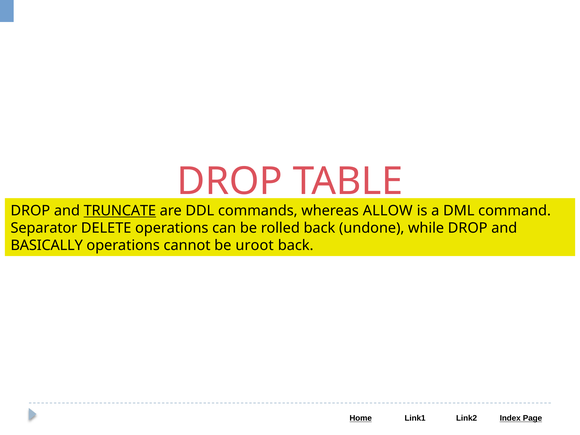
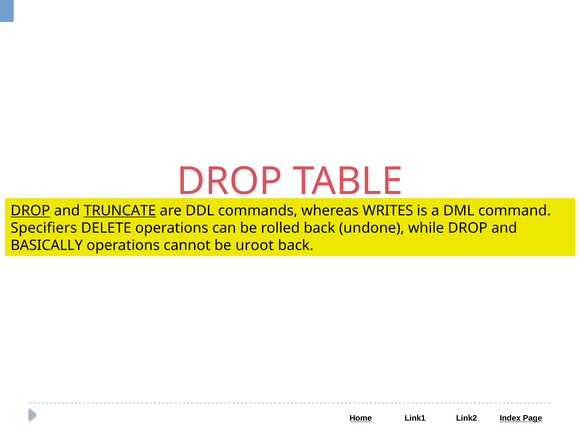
DROP underline: none -> present (30, 211)
ALLOW: ALLOW -> WRITES (388, 211)
Separator: Separator -> Specifiers (44, 228)
